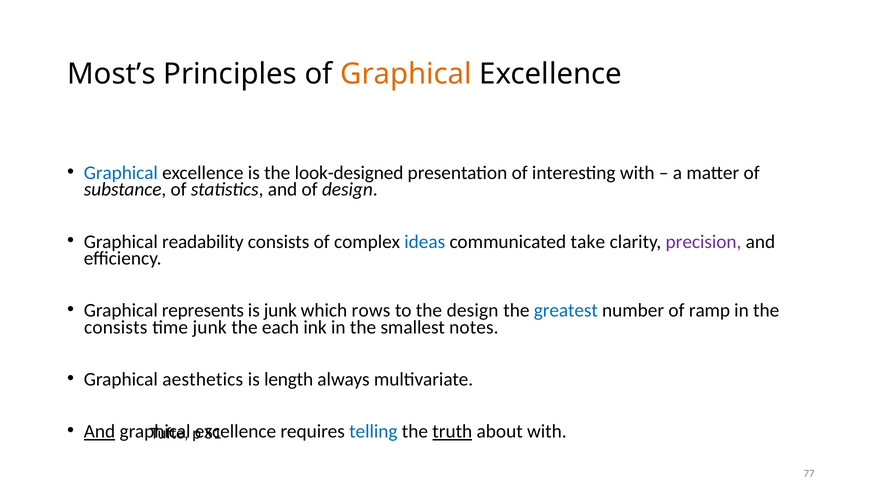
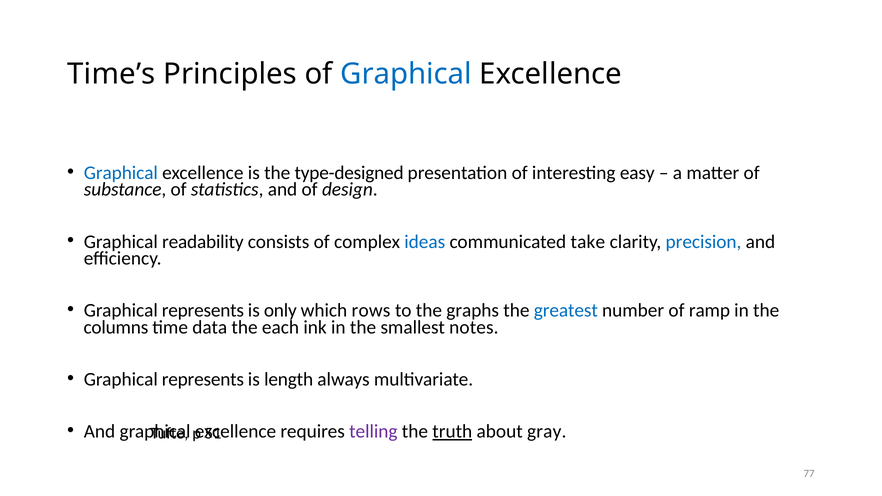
Most’s: Most’s -> Time’s (111, 74)
Graphical colour: orange -> blue (406, 74)
look-designed: look-designed -> type-designed (349, 173)
interesting with: with -> easy (637, 173)
precision colour: purple -> blue (703, 242)
is junk: junk -> only (280, 311)
the design: design -> graphs (473, 311)
consists: consists -> columns (116, 327)
time junk: junk -> data (210, 327)
aesthetics: aesthetics -> represents (203, 379)
And underline: present -> none (99, 432)
telling colour: blue -> purple (373, 432)
about with: with -> gray (547, 432)
